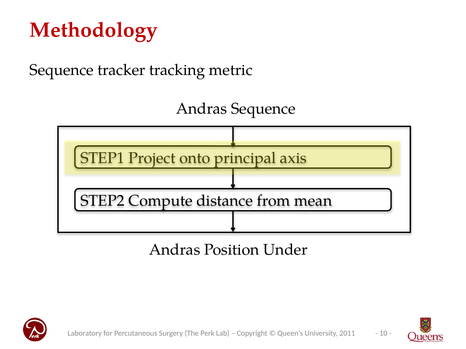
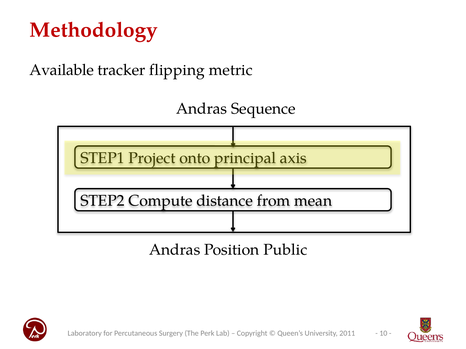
Sequence: Sequence -> Available (62, 70)
tracking: tracking -> flipping (177, 70)
Under: Under -> Public (285, 250)
